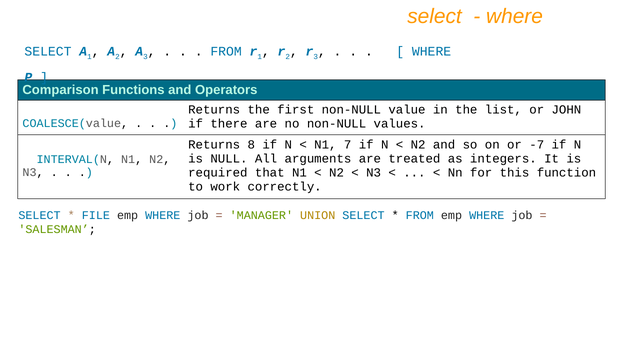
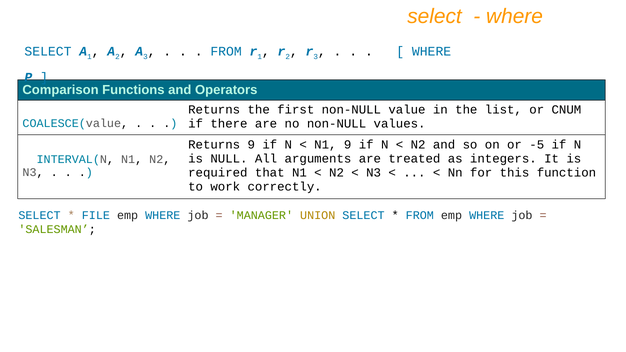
JOHN: JOHN -> CNUM (566, 110)
Returns 8: 8 -> 9 (251, 145)
N1 7: 7 -> 9 (348, 145)
-7: -7 -> -5 (537, 145)
